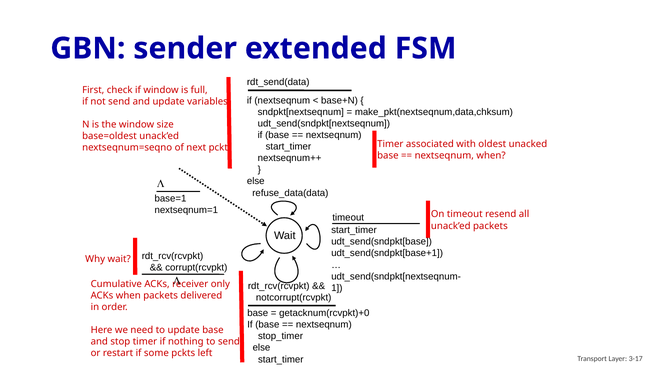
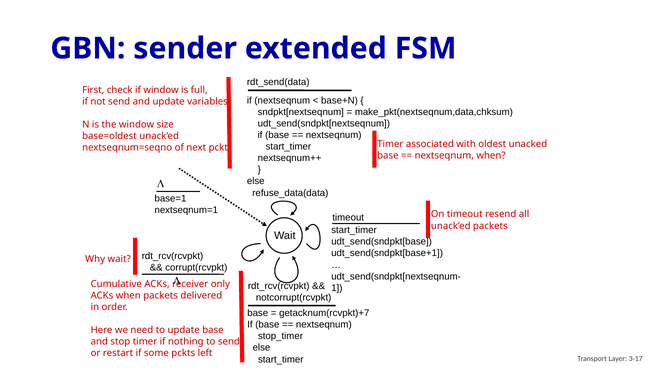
getacknum(rcvpkt)+0: getacknum(rcvpkt)+0 -> getacknum(rcvpkt)+7 (324, 313)
